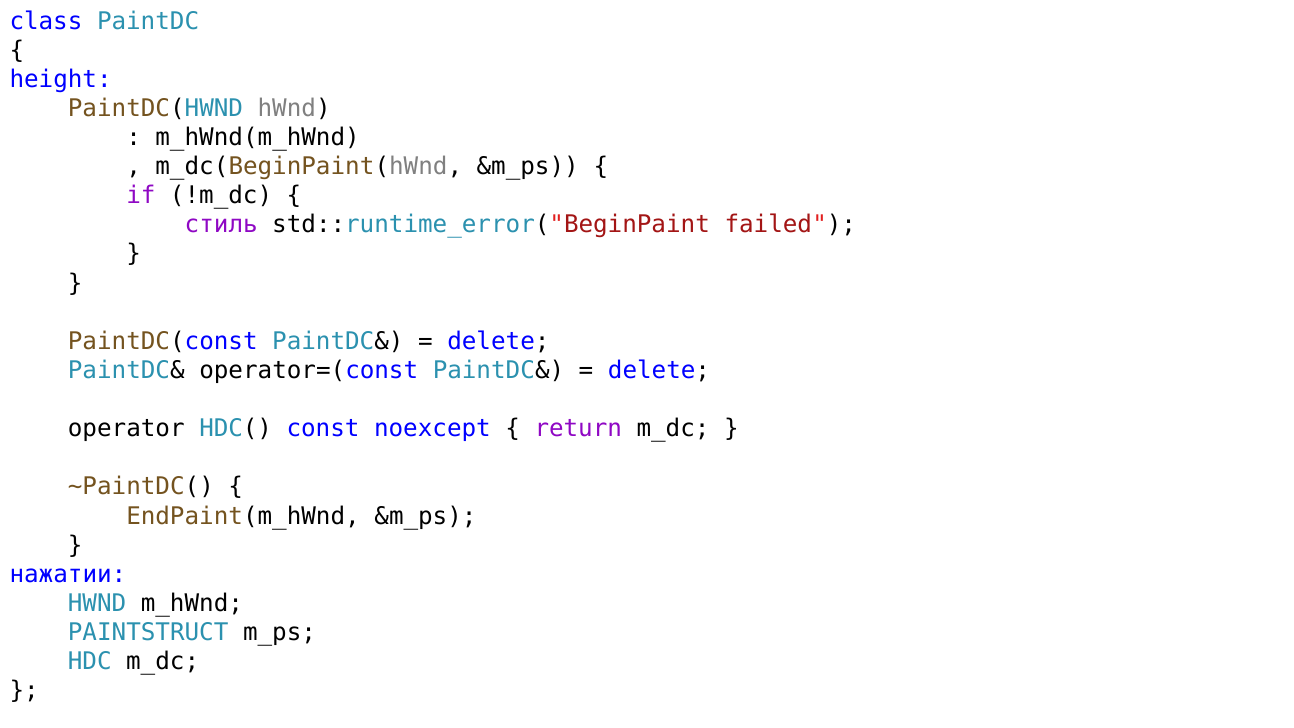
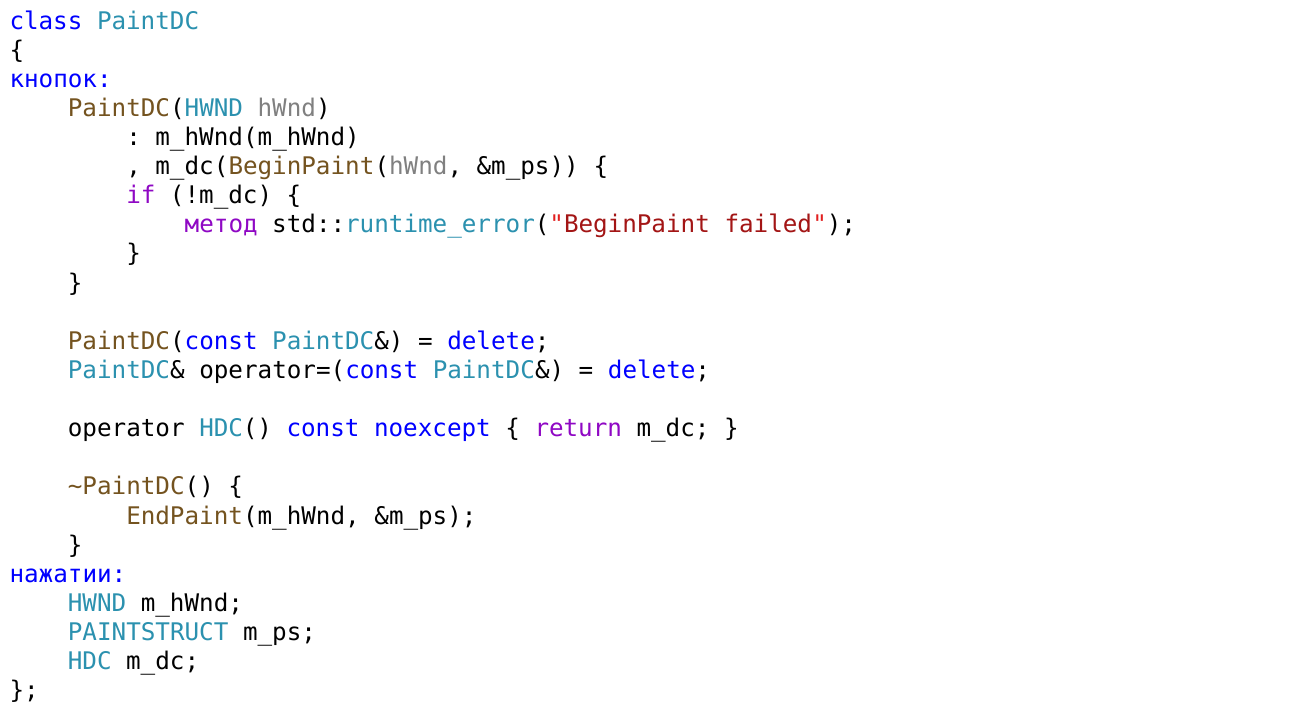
height: height -> кнопок (61, 79)
стиль: стиль -> метод (221, 225)
